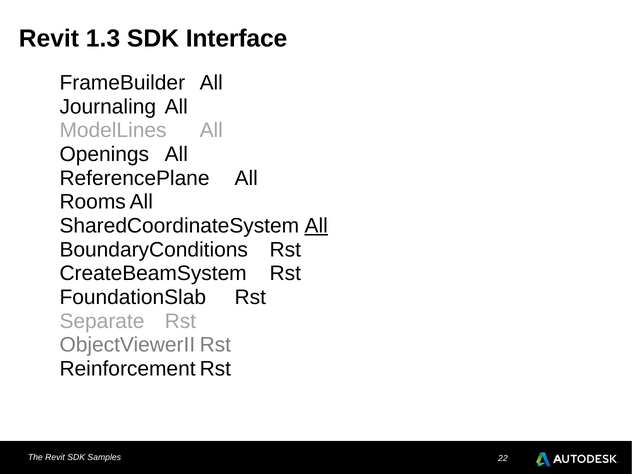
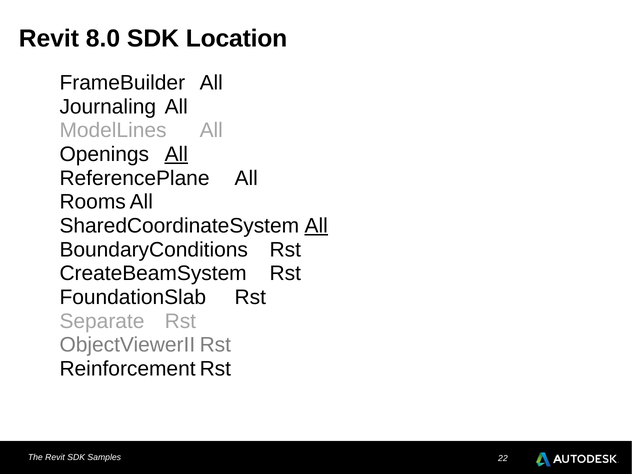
1.3: 1.3 -> 8.0 (103, 39)
Interface: Interface -> Location (237, 39)
All underline: none -> present (176, 154)
